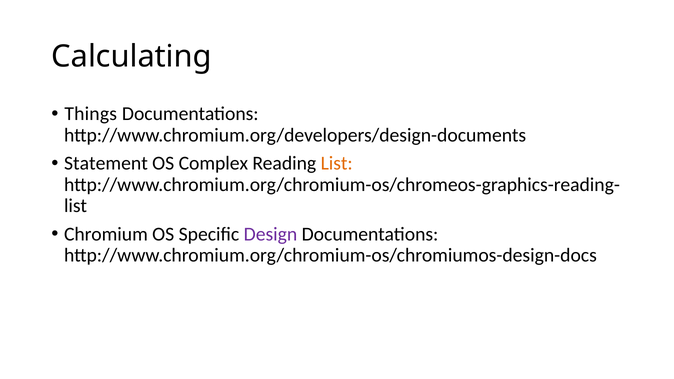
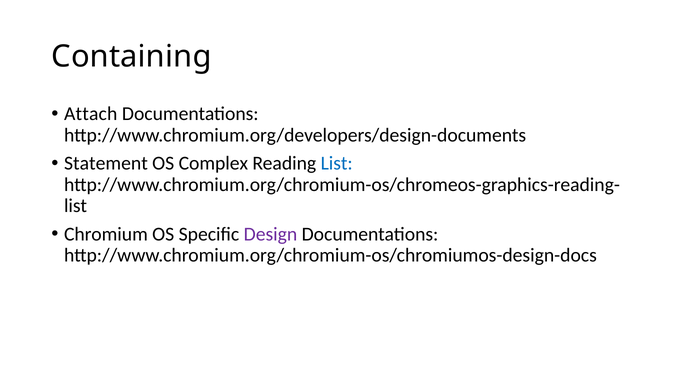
Calculating: Calculating -> Containing (131, 57)
Things: Things -> Attach (91, 114)
List colour: orange -> blue (337, 163)
